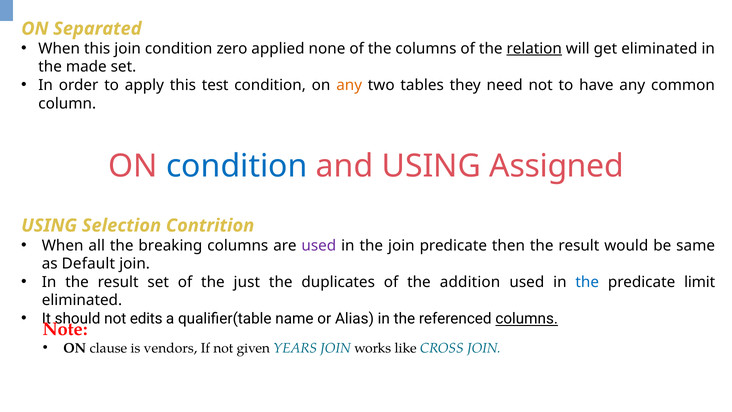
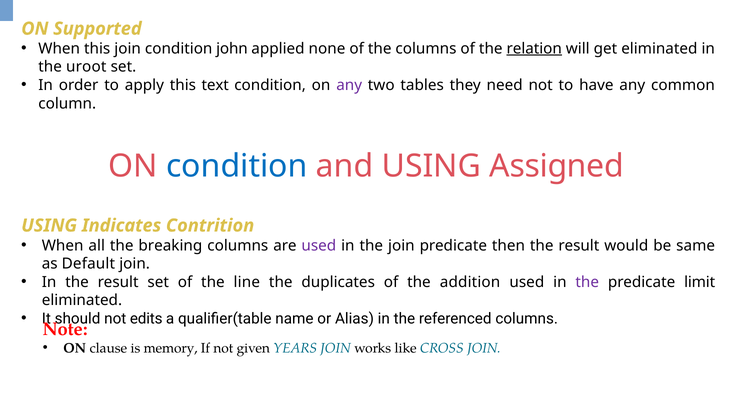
Separated: Separated -> Supported (97, 29)
zero: zero -> john (232, 49)
made: made -> uroot (86, 67)
test: test -> text (215, 85)
any colour: orange -> purple (349, 85)
Selection: Selection -> Indicates (122, 225)
just: just -> line (247, 282)
the colour: blue -> purple (587, 282)
columns underline: present -> none (527, 319)
vendors: vendors -> memory (171, 348)
